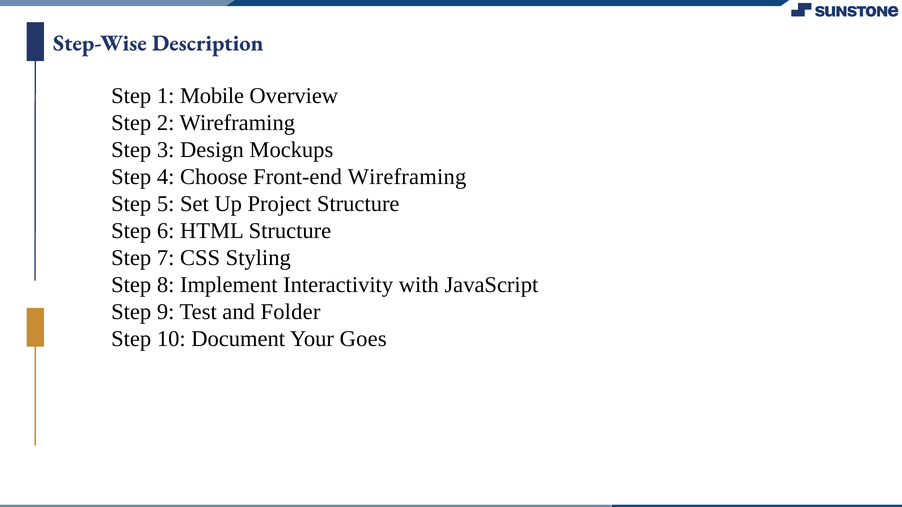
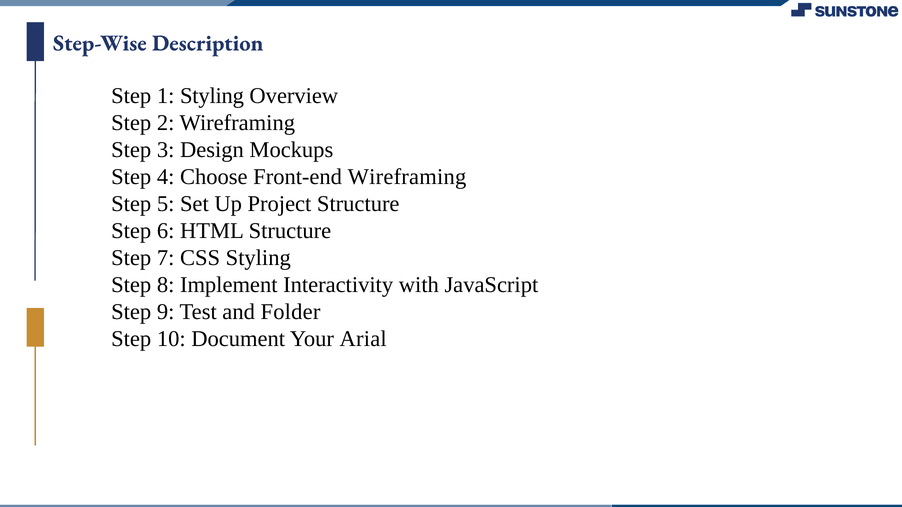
1 Mobile: Mobile -> Styling (212, 96)
Goes: Goes -> Arial (363, 339)
